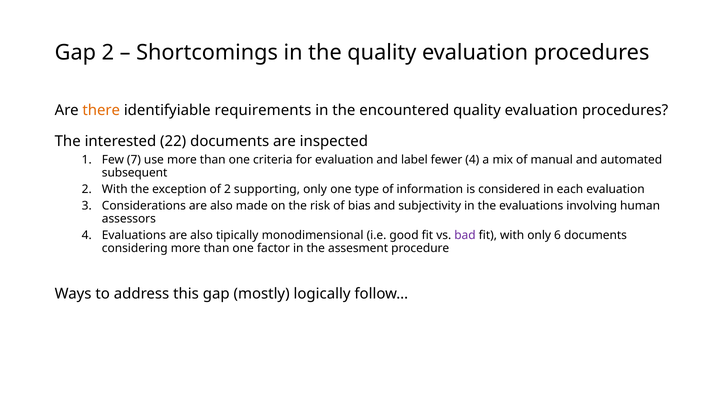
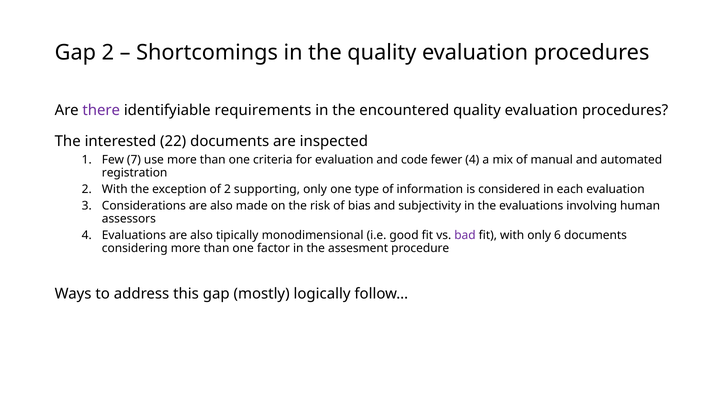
there colour: orange -> purple (101, 110)
label: label -> code (414, 160)
subsequent: subsequent -> registration (135, 173)
